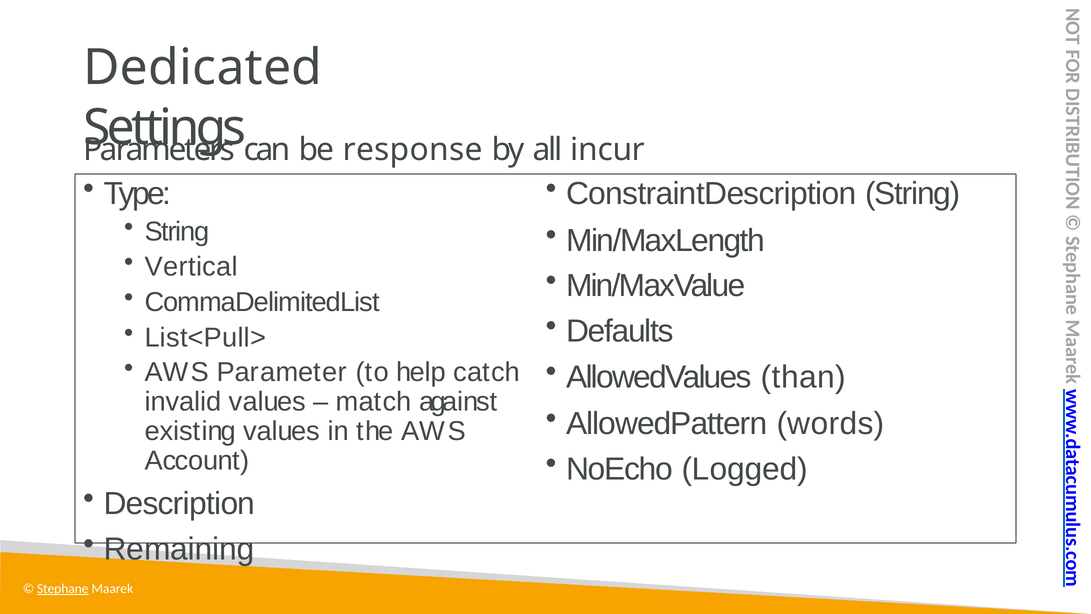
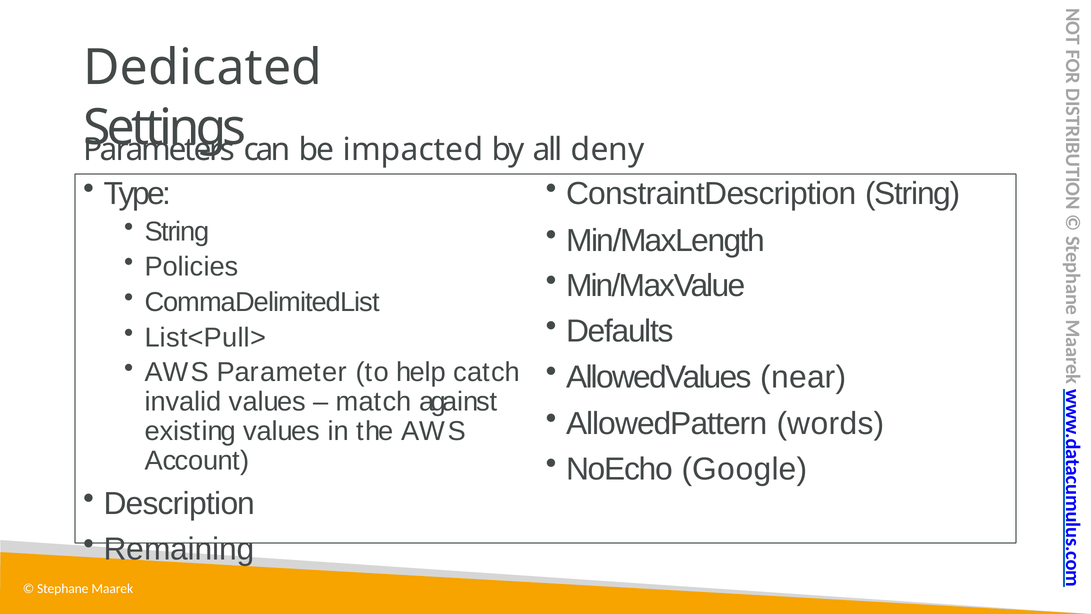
response: response -> impacted (413, 150)
incur: incur -> deny (608, 150)
Vertical: Vertical -> Policies (191, 267)
than: than -> near (803, 377)
Logged: Logged -> Google (745, 469)
Stephane underline: present -> none (63, 588)
